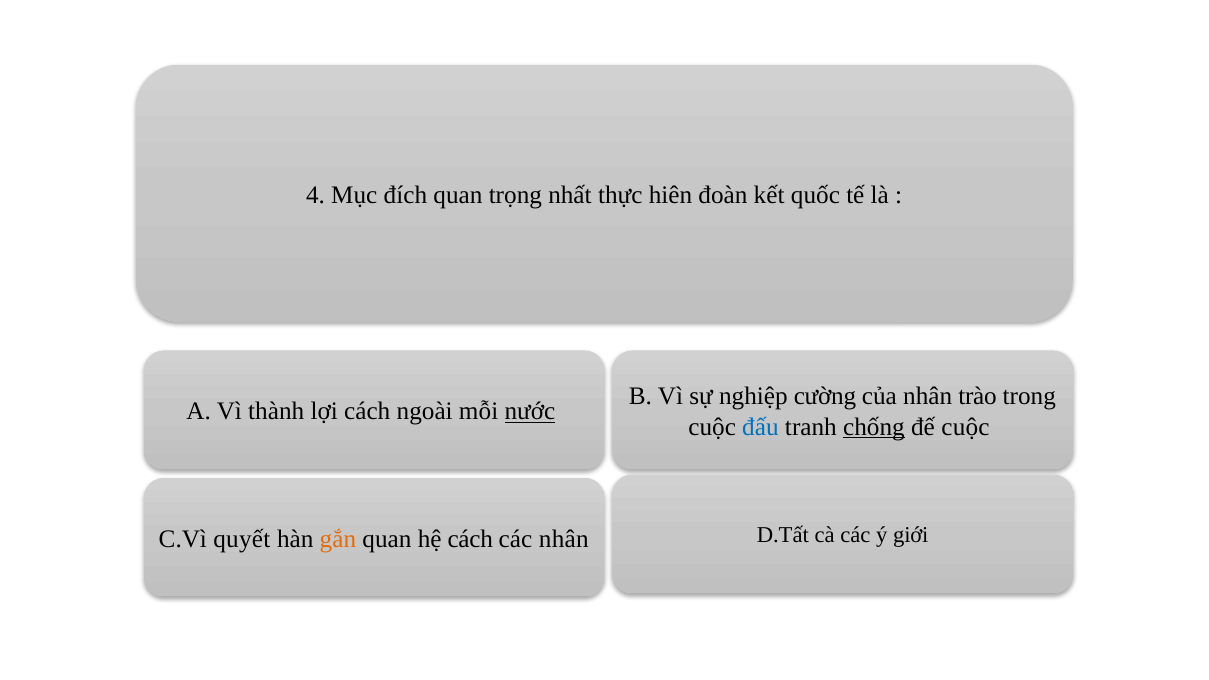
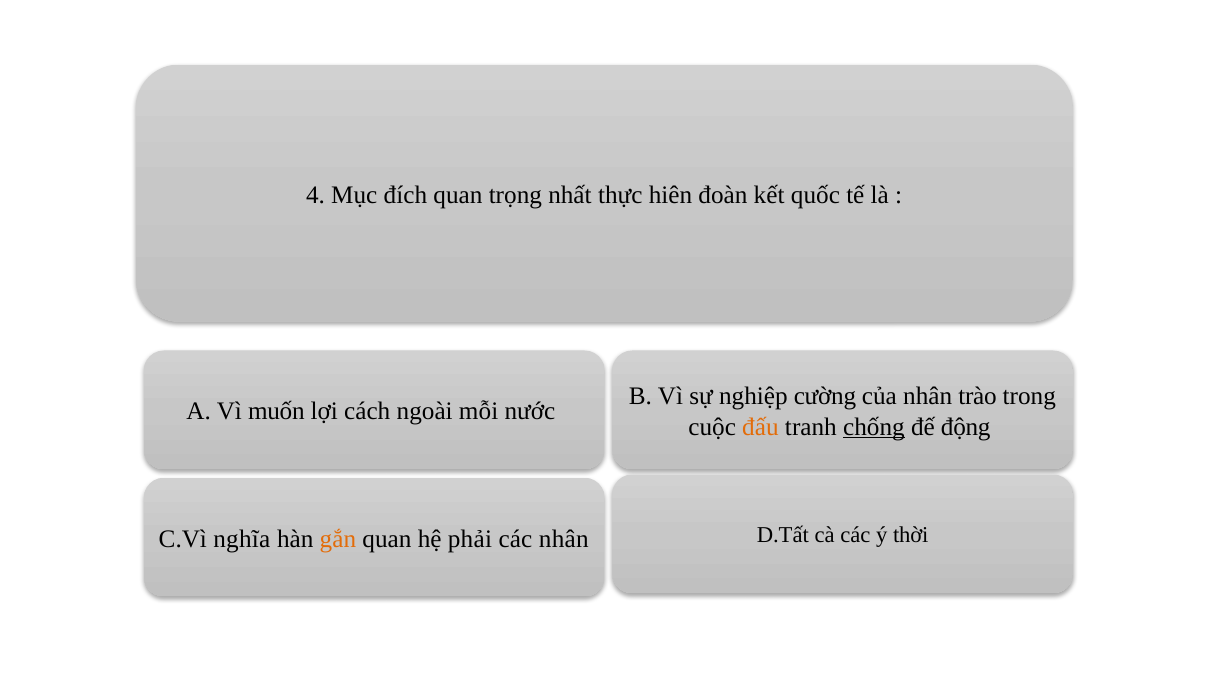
thành: thành -> muốn (276, 412)
nước underline: present -> none (530, 412)
đấu colour: blue -> orange (760, 427)
đế cuộc: cuộc -> động (966, 427)
quyết: quyết -> nghĩa (242, 539)
hệ cách: cách -> phải (470, 539)
giới: giới -> thời (911, 535)
